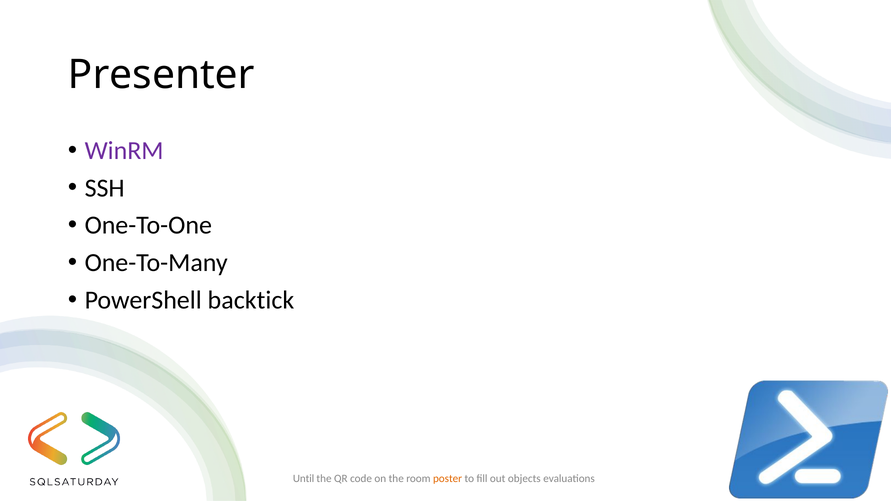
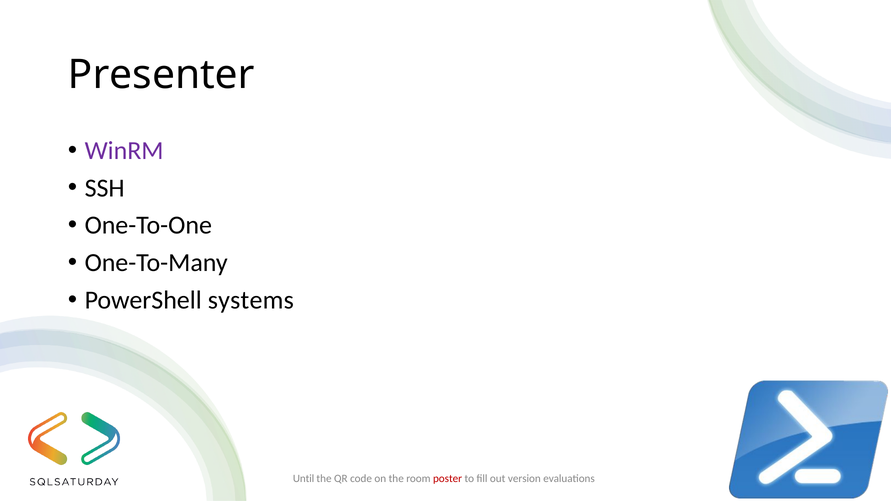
backtick: backtick -> systems (251, 300)
poster colour: orange -> red (448, 479)
objects: objects -> version (524, 479)
